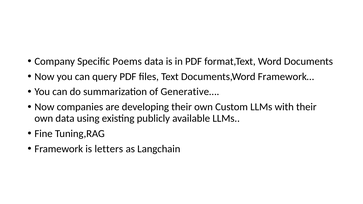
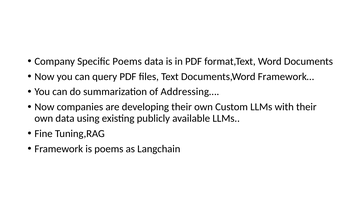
Generative…: Generative… -> Addressing… (190, 92)
is letters: letters -> poems (109, 149)
